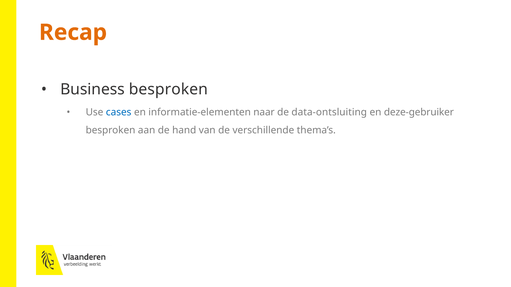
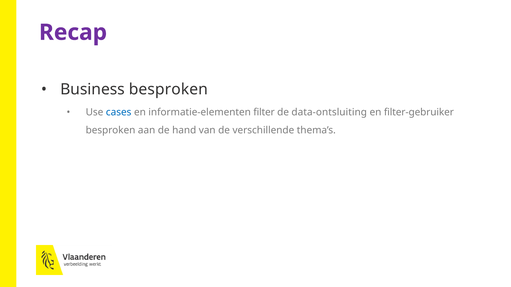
Recap colour: orange -> purple (73, 32)
naar: naar -> filter (264, 113)
deze-gebruiker: deze-gebruiker -> filter-gebruiker (419, 113)
